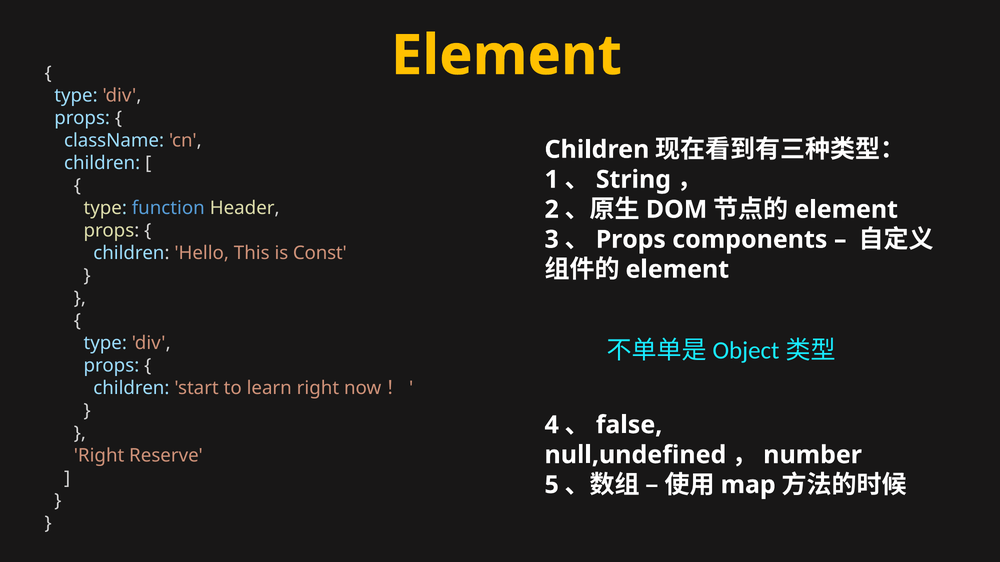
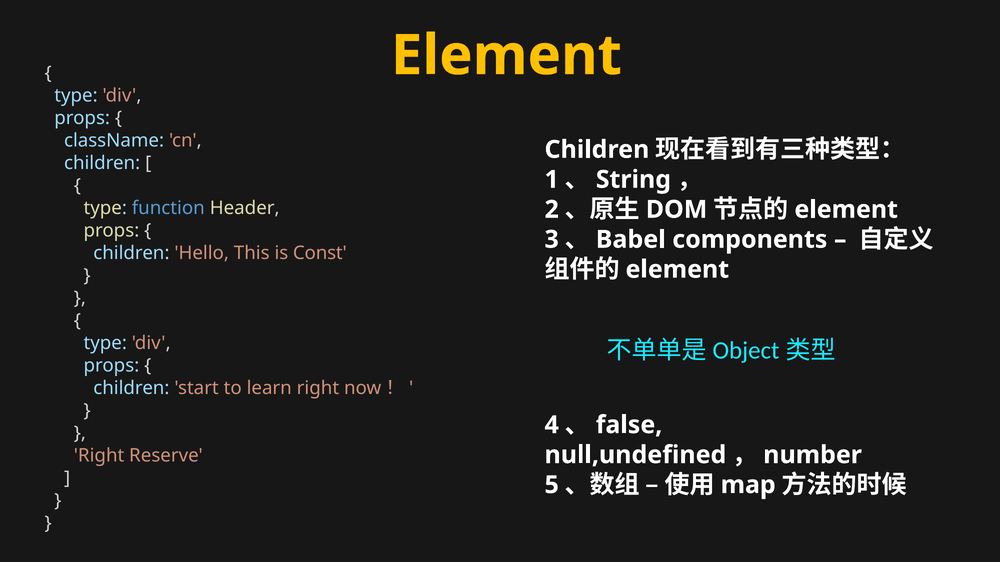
Props: Props -> Babel (631, 240)
